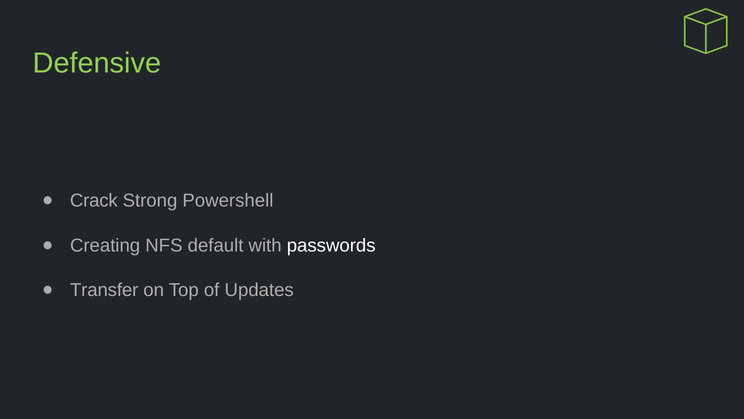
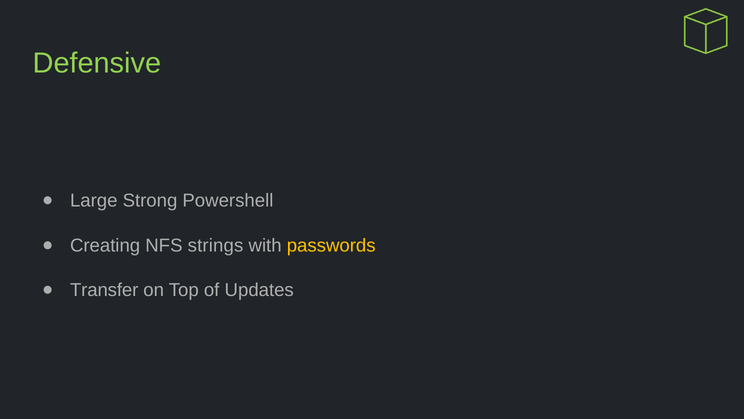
Crack: Crack -> Large (94, 201)
default: default -> strings (216, 245)
passwords colour: white -> yellow (331, 245)
